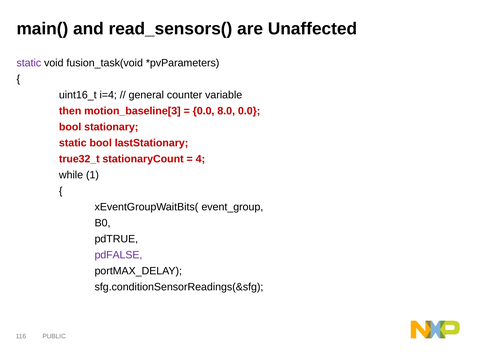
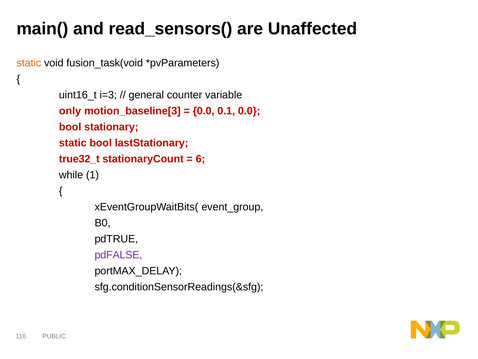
static colour: purple -> orange (29, 63)
i=4: i=4 -> i=3 (108, 95)
then: then -> only (70, 111)
8.0: 8.0 -> 0.1 (226, 111)
4: 4 -> 6 (200, 159)
